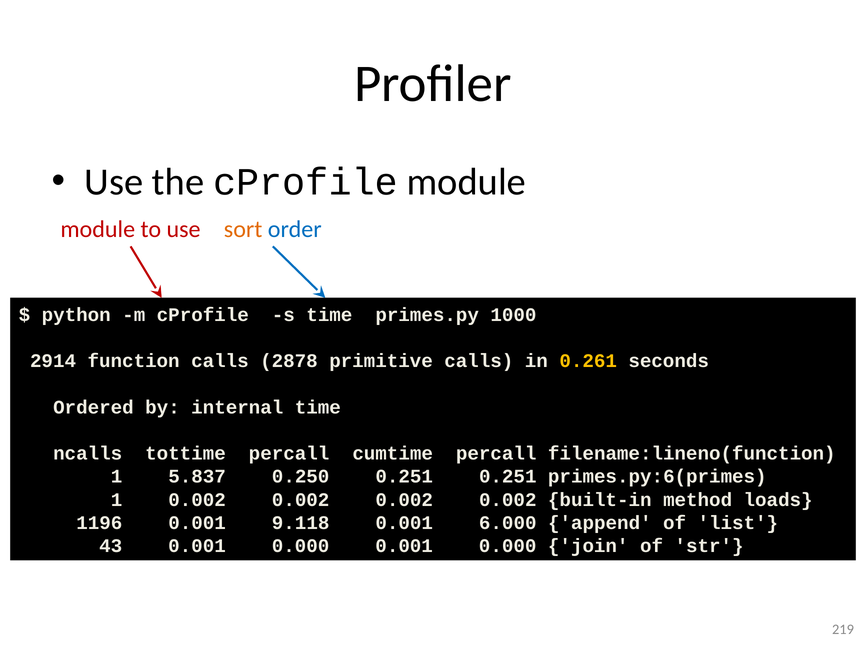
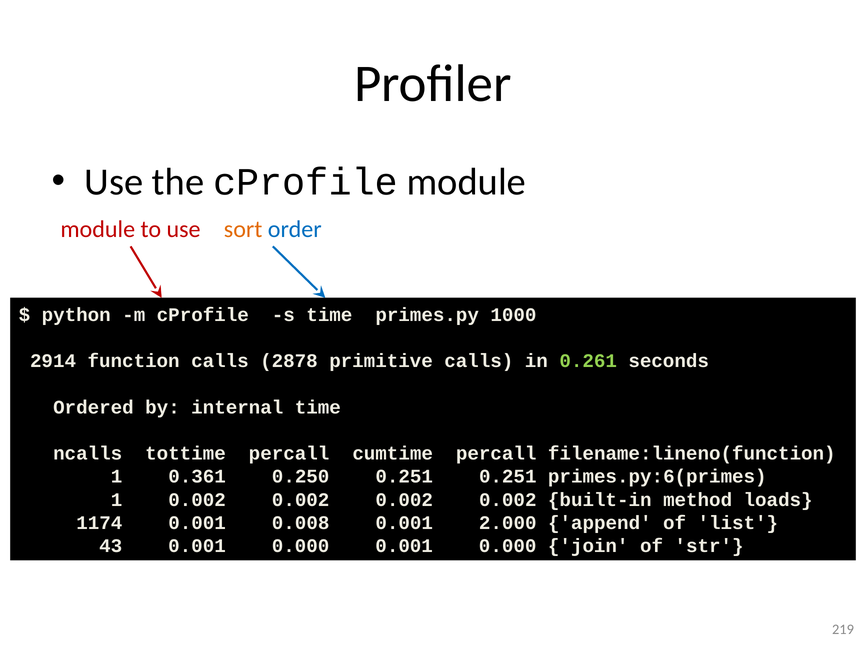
0.261 colour: yellow -> light green (588, 361)
5.837: 5.837 -> 0.361 (197, 476)
1196: 1196 -> 1174 (99, 522)
9.118: 9.118 -> 0.008 (301, 522)
6.000: 6.000 -> 2.000 (508, 522)
